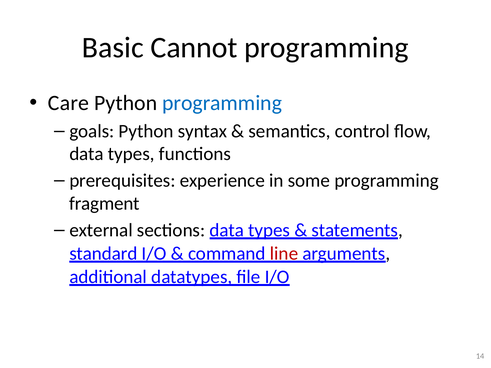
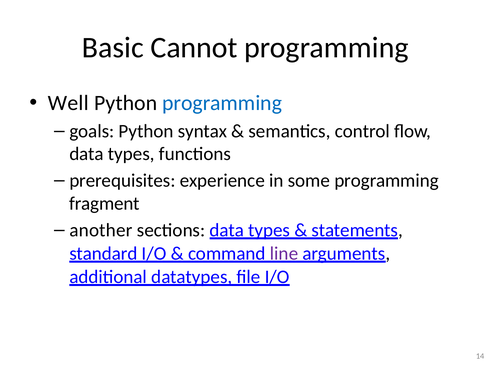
Care: Care -> Well (68, 103)
external: external -> another (101, 230)
line colour: red -> purple (284, 254)
